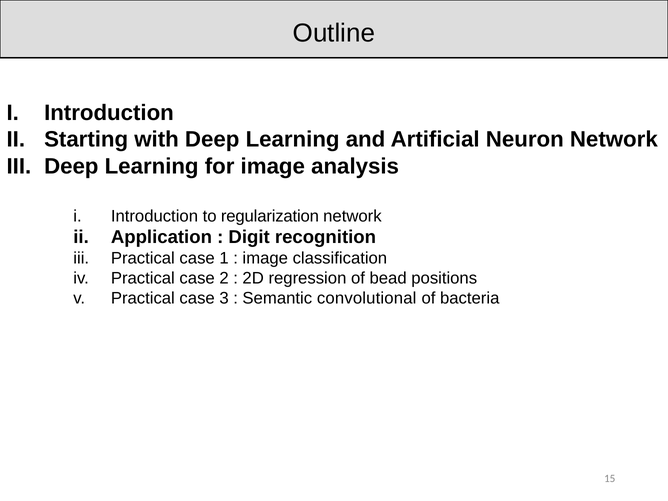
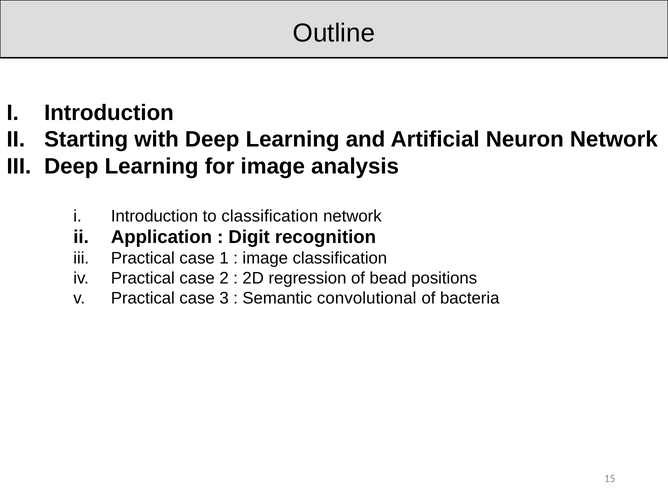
to regularization: regularization -> classification (270, 216)
